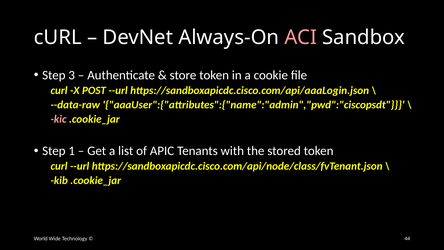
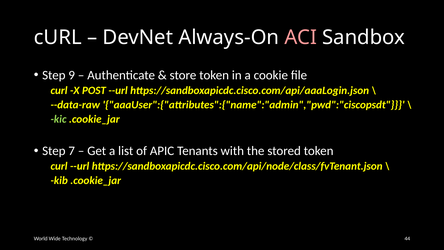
3: 3 -> 9 (72, 75)
kic colour: pink -> light green (58, 119)
1: 1 -> 7 (72, 151)
